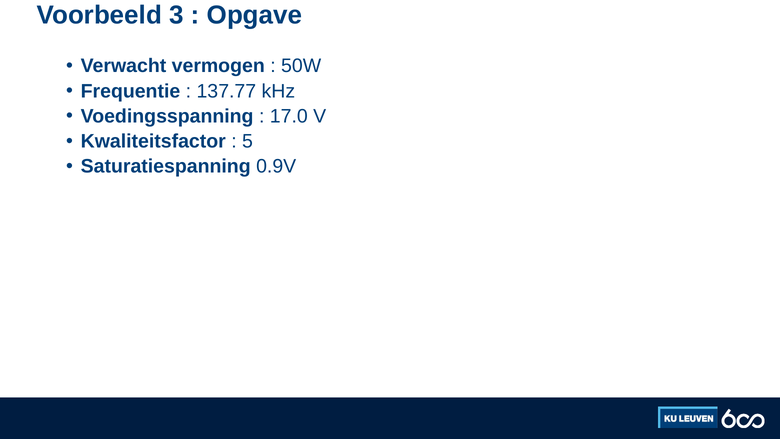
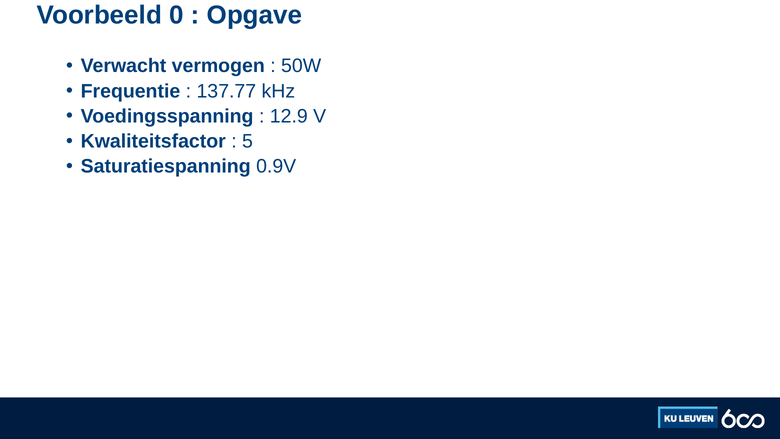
3: 3 -> 0 (176, 15)
17.0: 17.0 -> 12.9 (289, 116)
